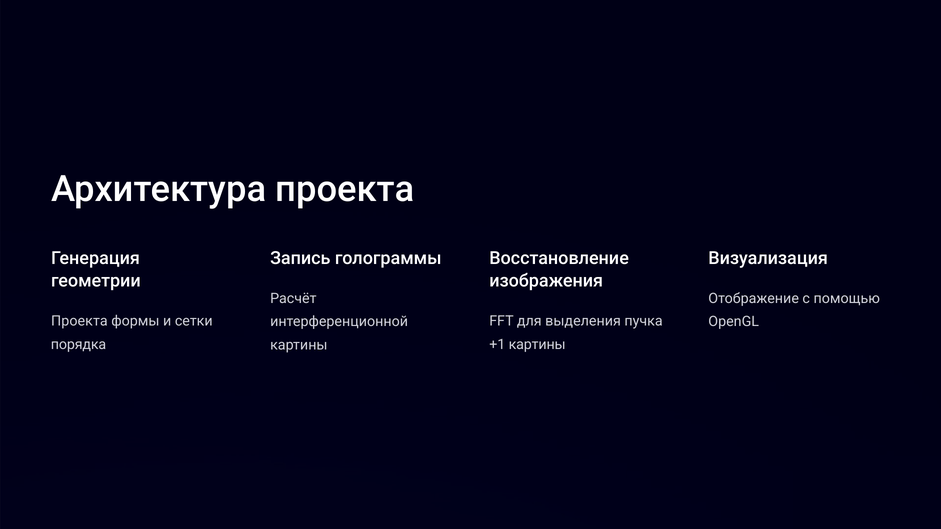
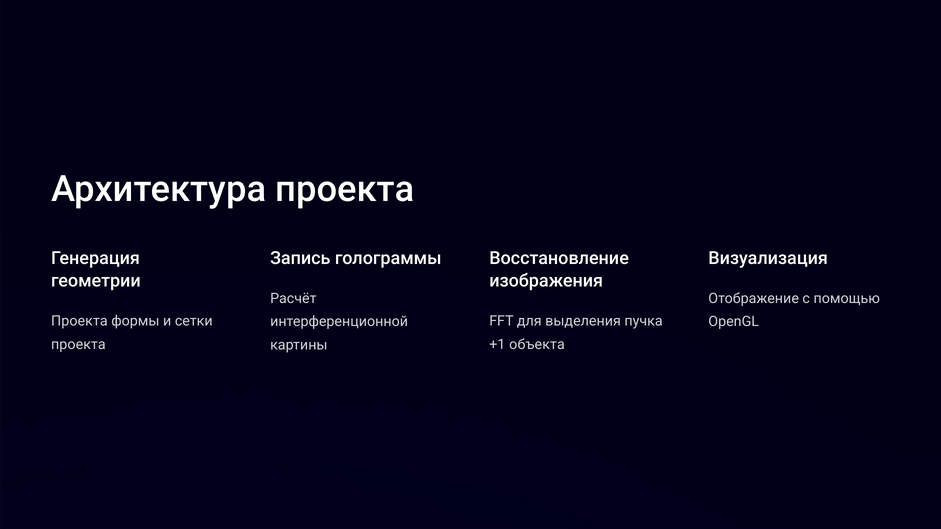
порядка: порядка -> проекта (78, 345)
+1 картины: картины -> объекта (537, 345)
